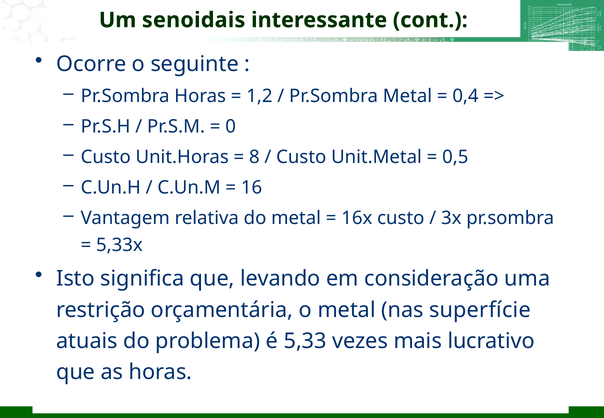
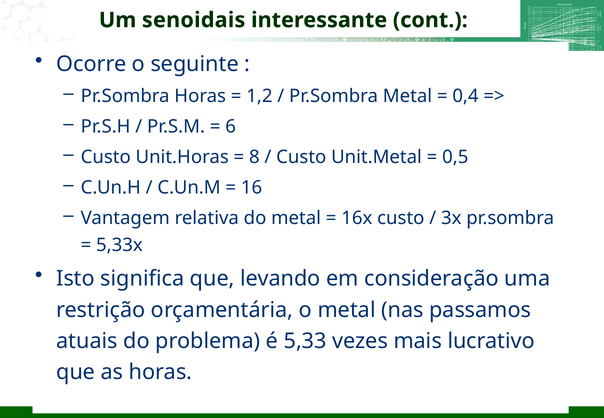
0: 0 -> 6 (231, 127)
superfície: superfície -> passamos (480, 310)
